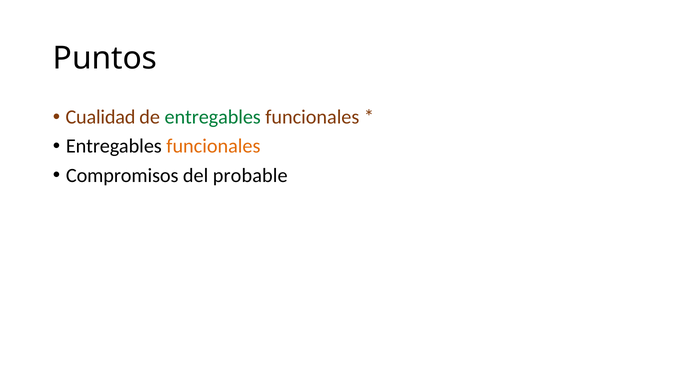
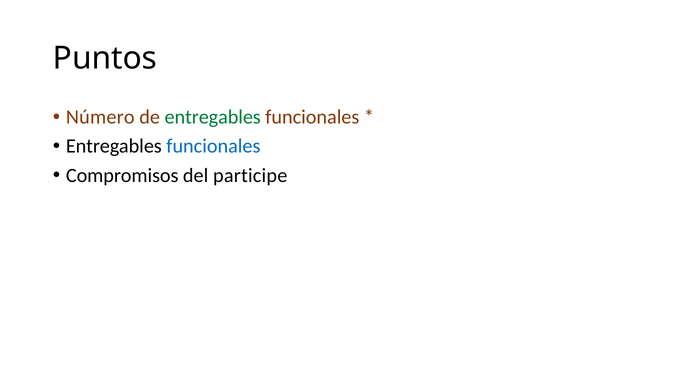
Cualidad: Cualidad -> Número (100, 117)
funcionales colour: orange -> blue (213, 146)
probable: probable -> participe (250, 176)
